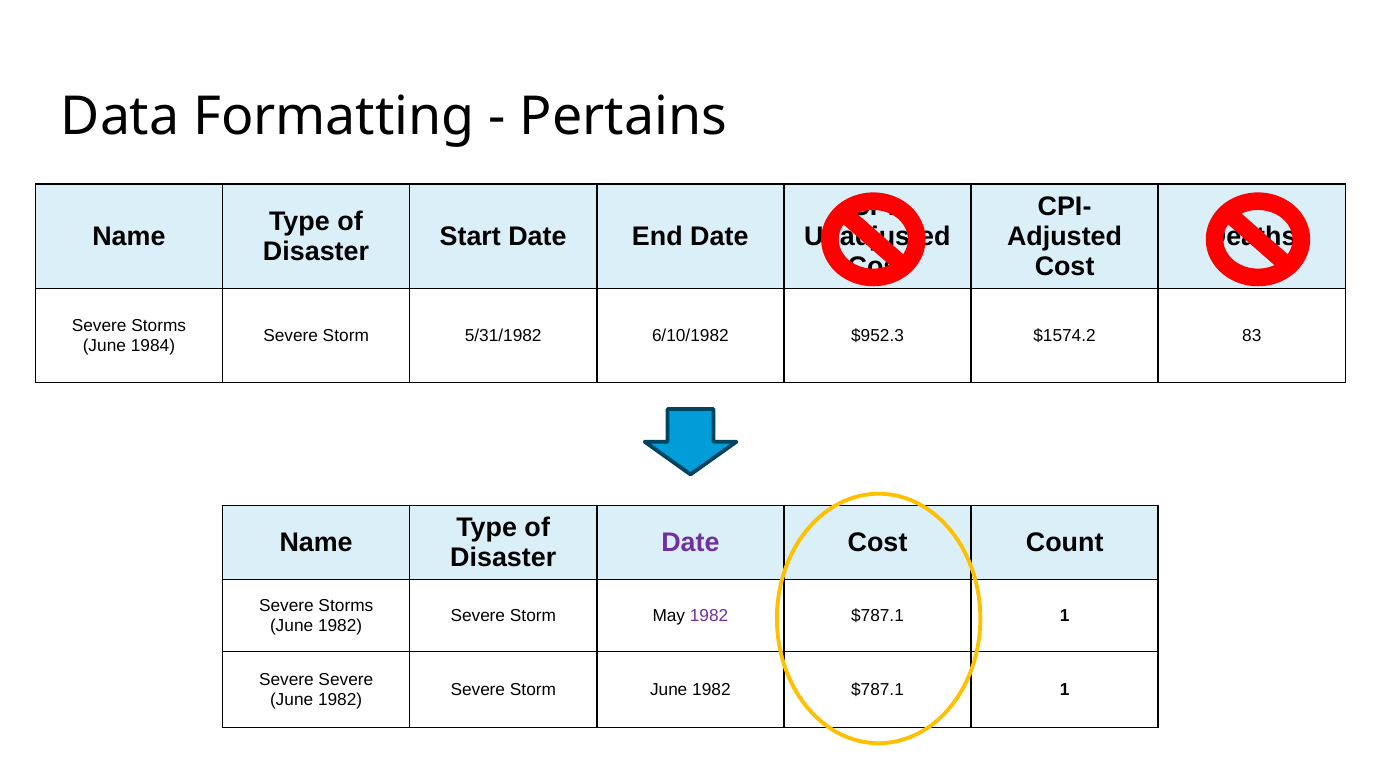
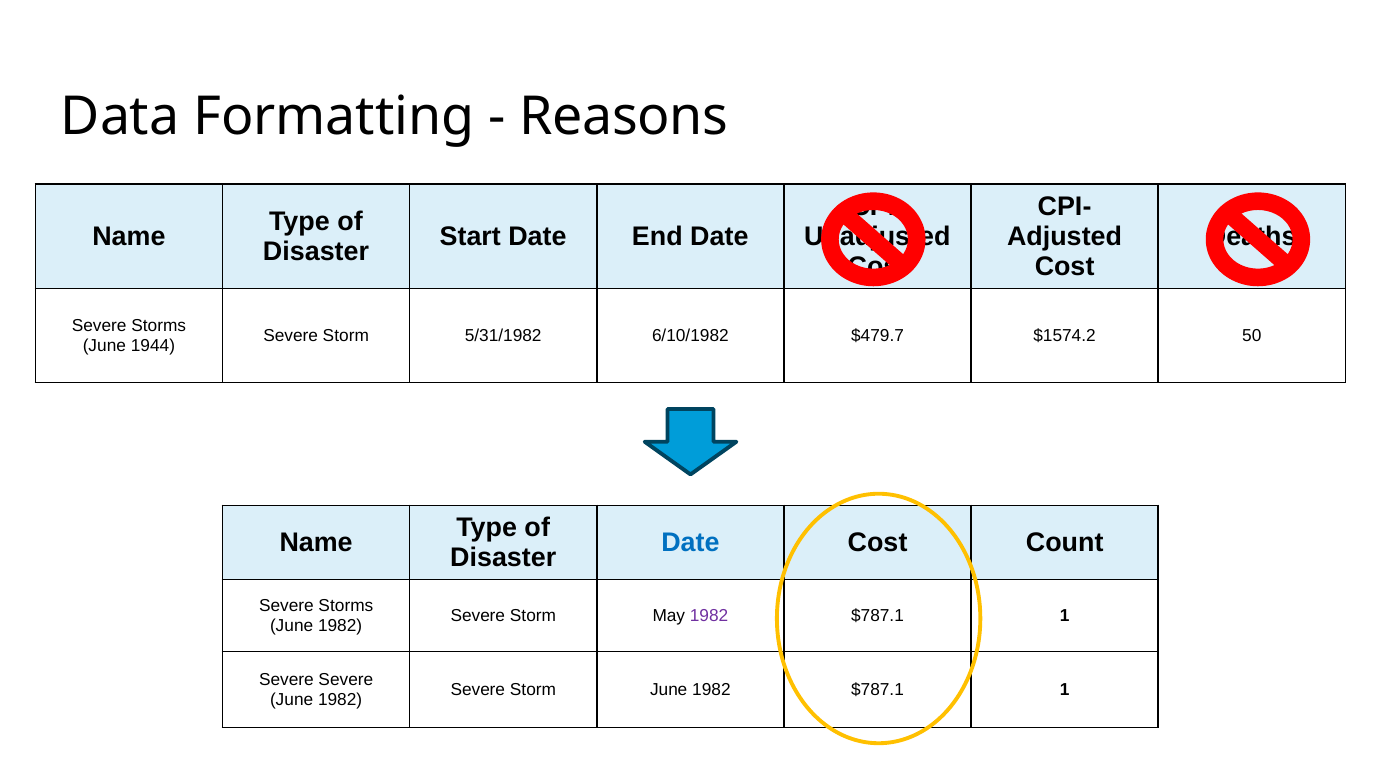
Pertains: Pertains -> Reasons (624, 117)
$952.3: $952.3 -> $479.7 (878, 336)
83: 83 -> 50 (1252, 336)
1984: 1984 -> 1944 (153, 345)
Date colour: purple -> blue (690, 543)
